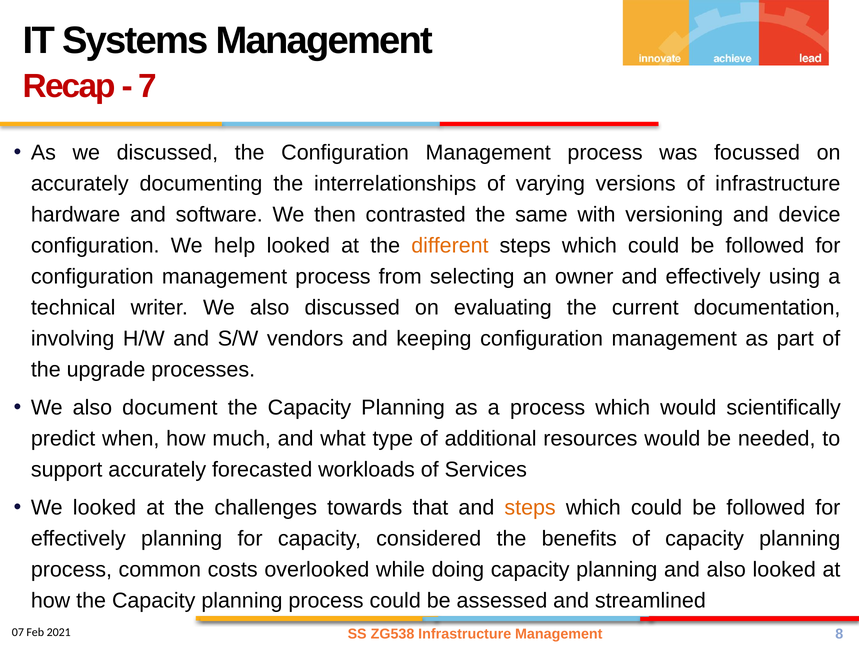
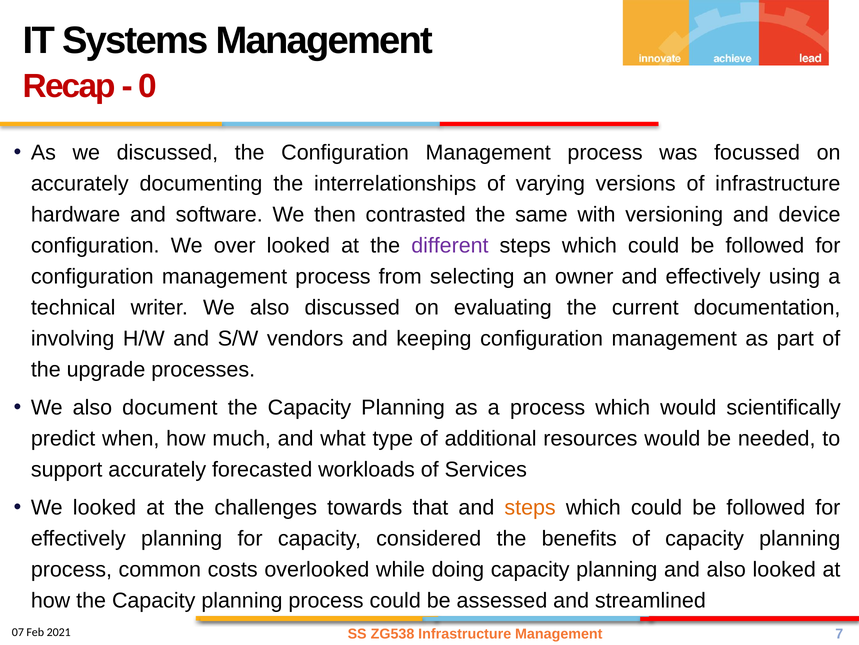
7: 7 -> 0 (148, 86)
help: help -> over (235, 245)
different colour: orange -> purple (450, 245)
8: 8 -> 7 (839, 633)
